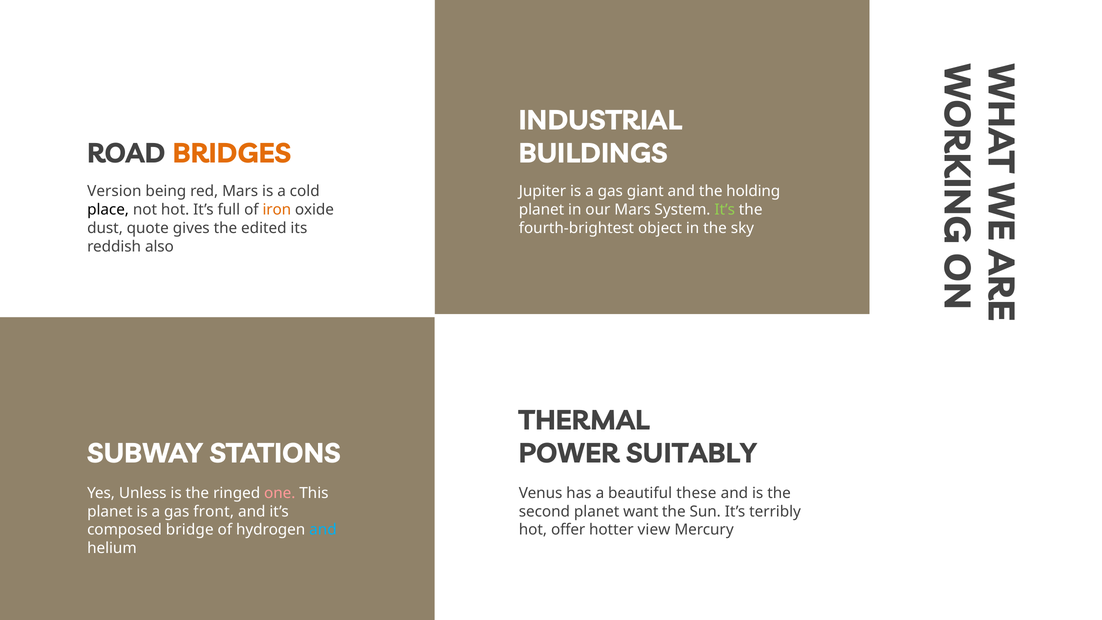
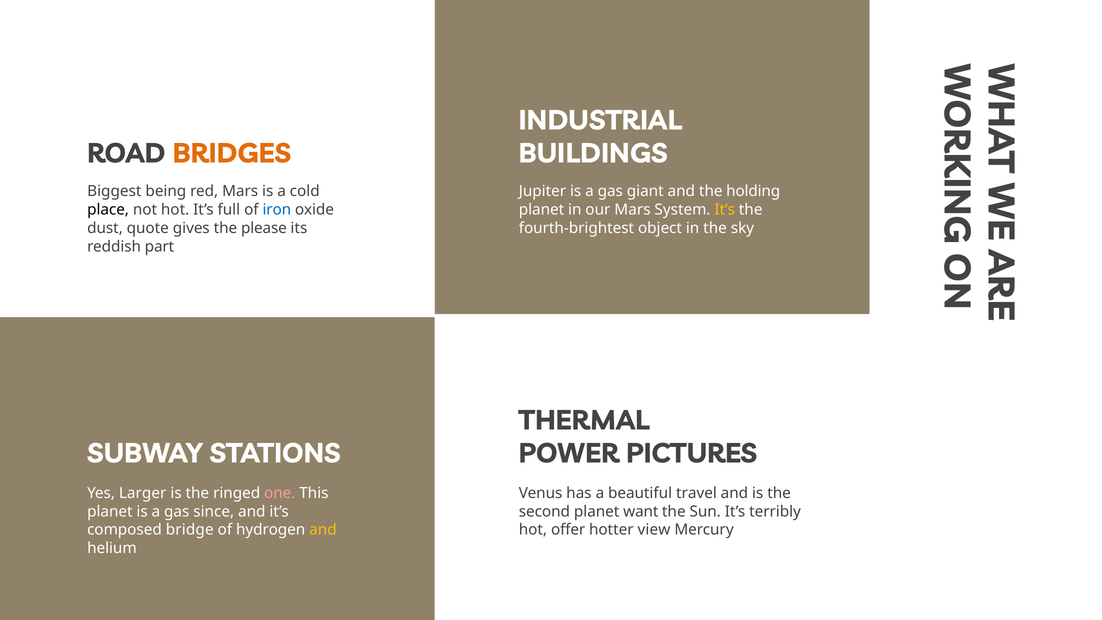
Version: Version -> Biggest (114, 191)
iron colour: orange -> blue (277, 210)
It’s colour: light green -> yellow (725, 210)
edited: edited -> please (264, 228)
also: also -> part (159, 246)
SUITABLY: SUITABLY -> PICTURES (692, 454)
Unless: Unless -> Larger (143, 493)
these: these -> travel (696, 493)
front: front -> since (214, 511)
and colour: light blue -> yellow (323, 530)
